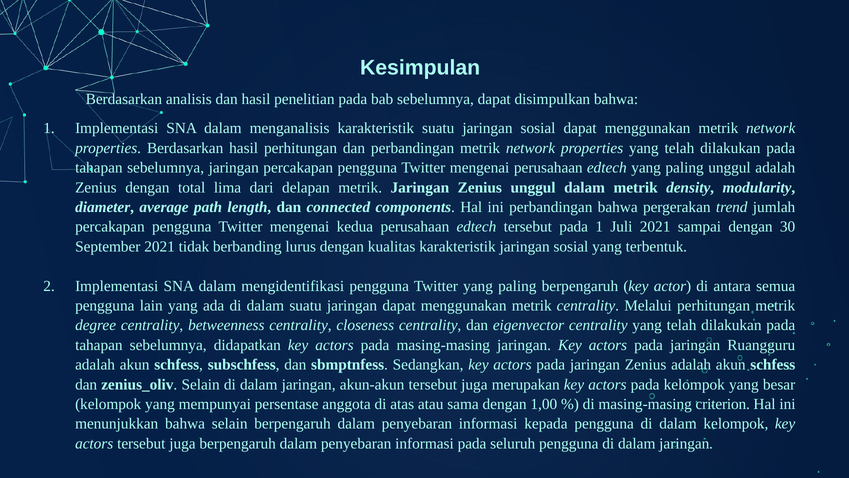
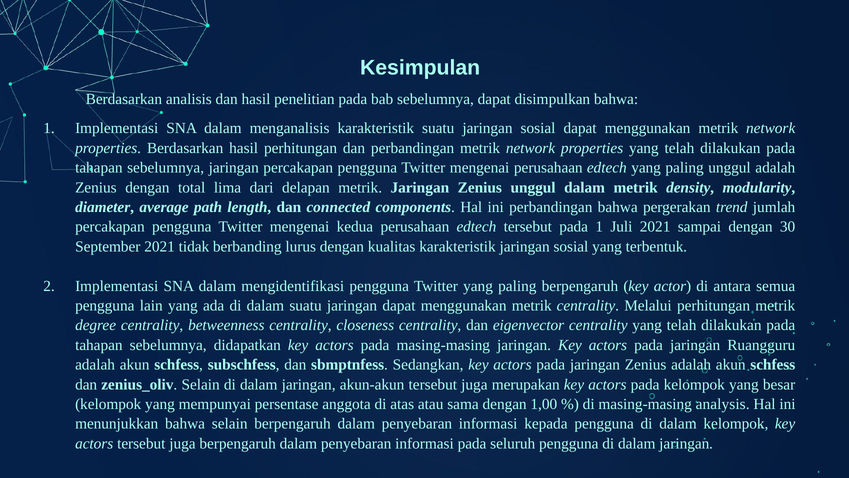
criterion: criterion -> analysis (723, 404)
